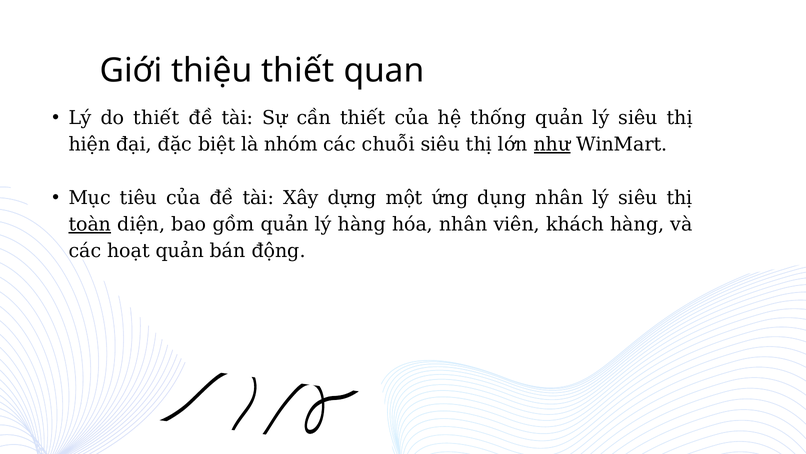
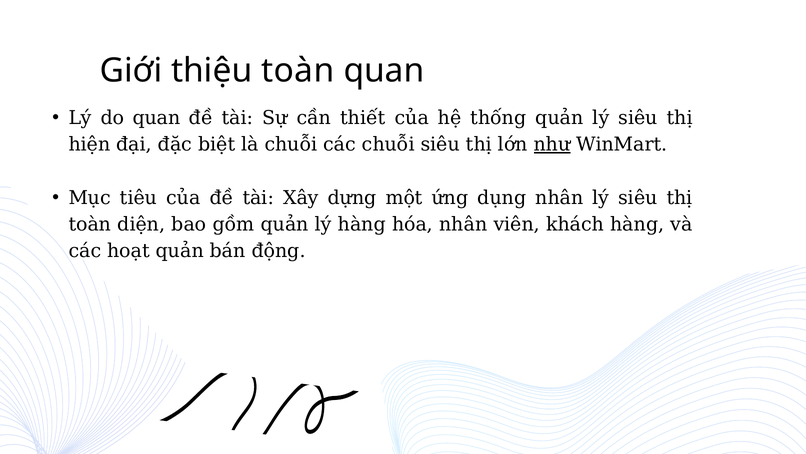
thiệu thiết: thiết -> toàn (298, 71)
do thiết: thiết -> quan (157, 118)
là nhóm: nhóm -> chuỗi (291, 144)
toàn underline: present -> none (90, 224)
